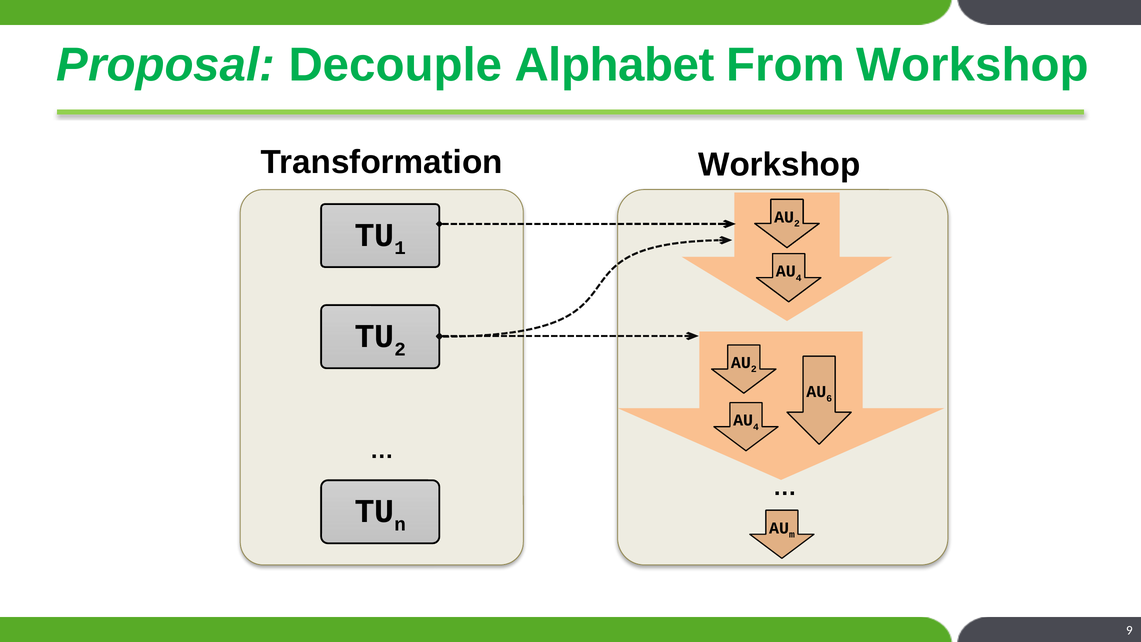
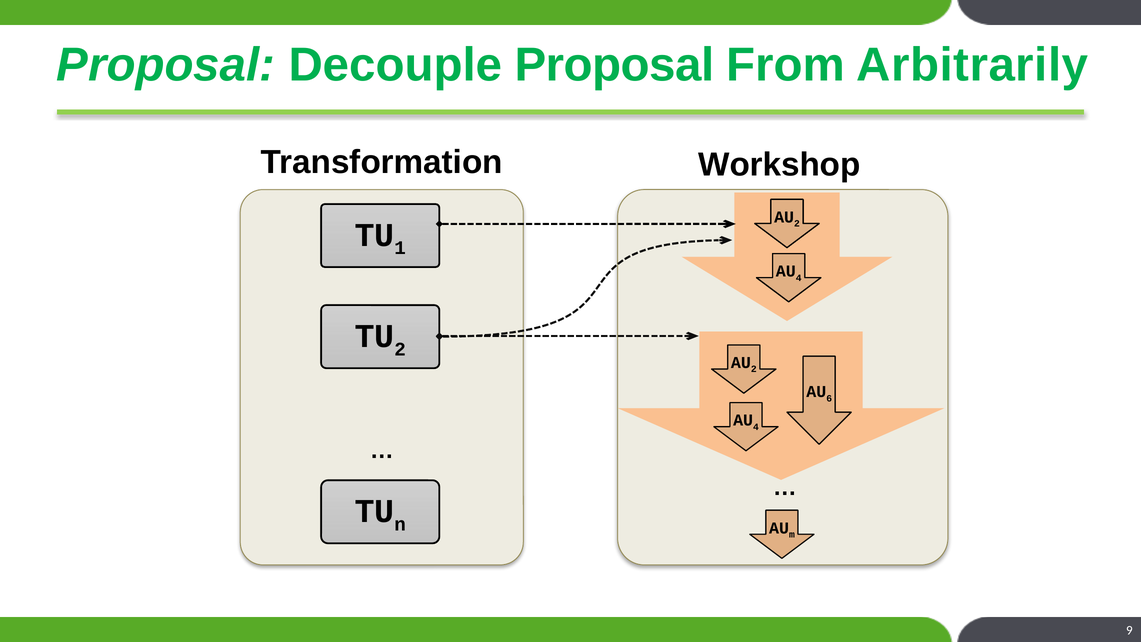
Decouple Alphabet: Alphabet -> Proposal (614, 65)
From Workshop: Workshop -> Arbitrarily (972, 65)
